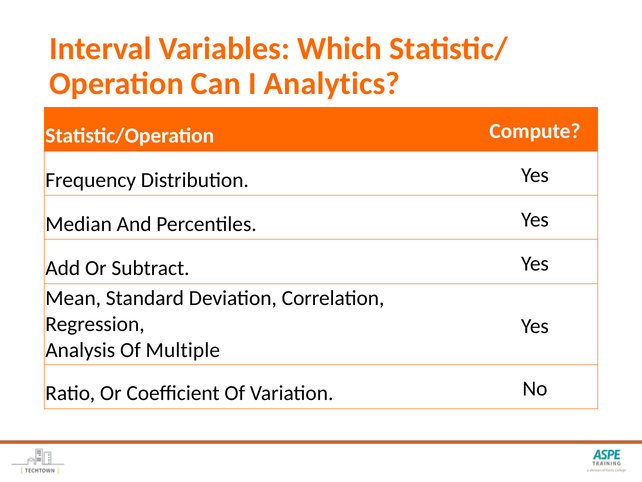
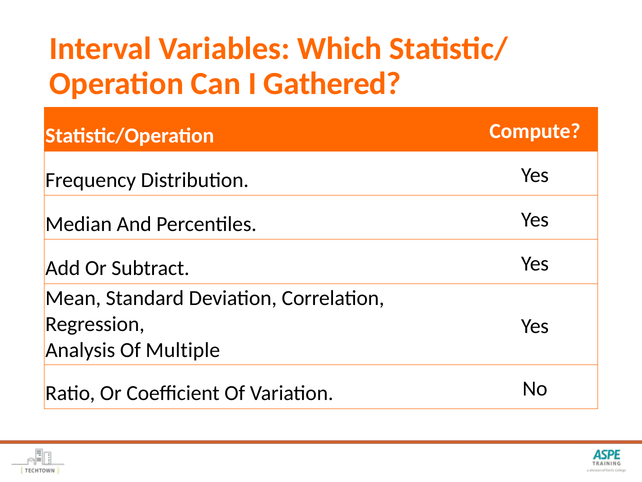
Analytics: Analytics -> Gathered (332, 83)
